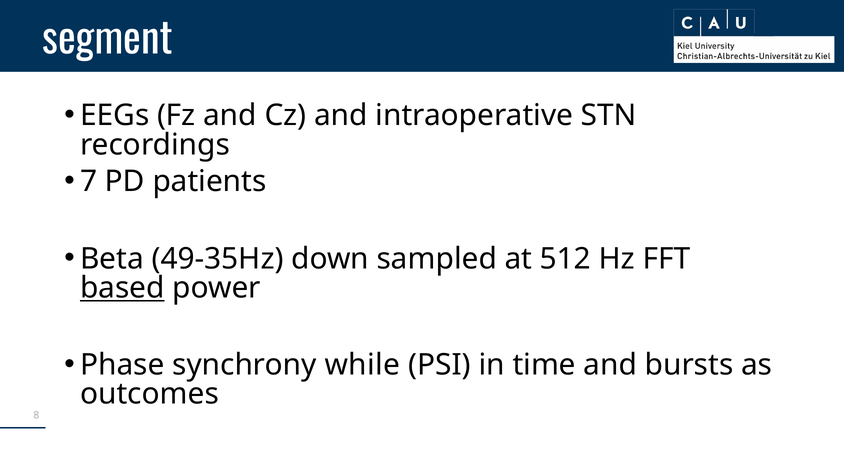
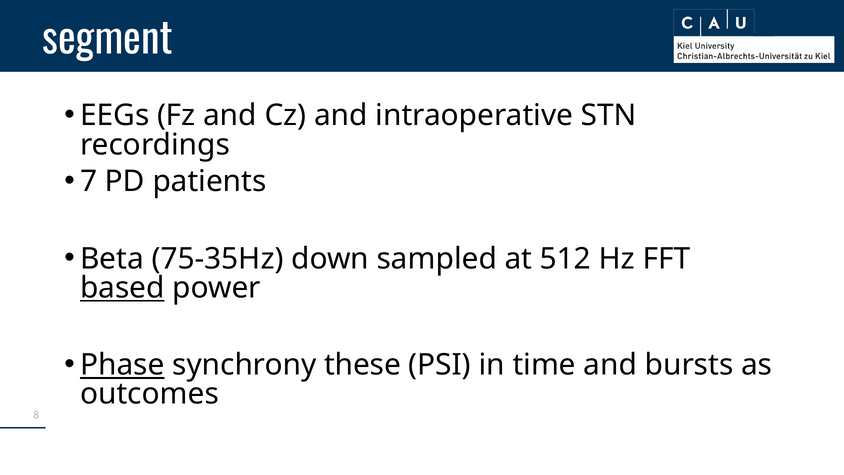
49-35Hz: 49-35Hz -> 75-35Hz (218, 259)
Phase underline: none -> present (122, 365)
while: while -> these (363, 365)
